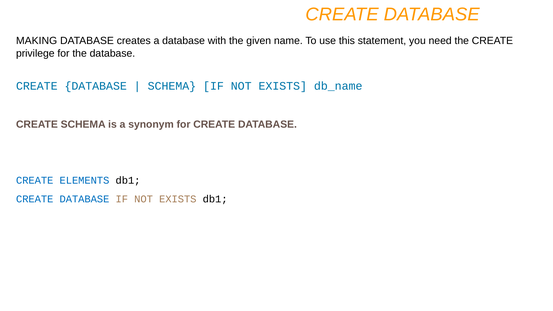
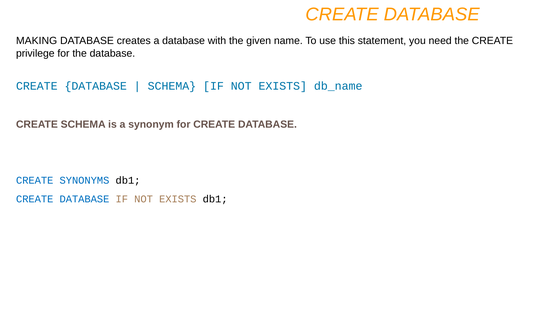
ELEMENTS: ELEMENTS -> SYNONYMS (84, 181)
